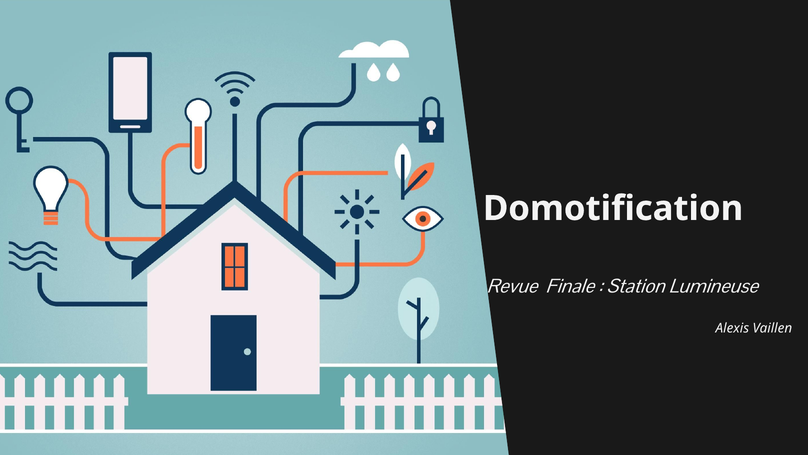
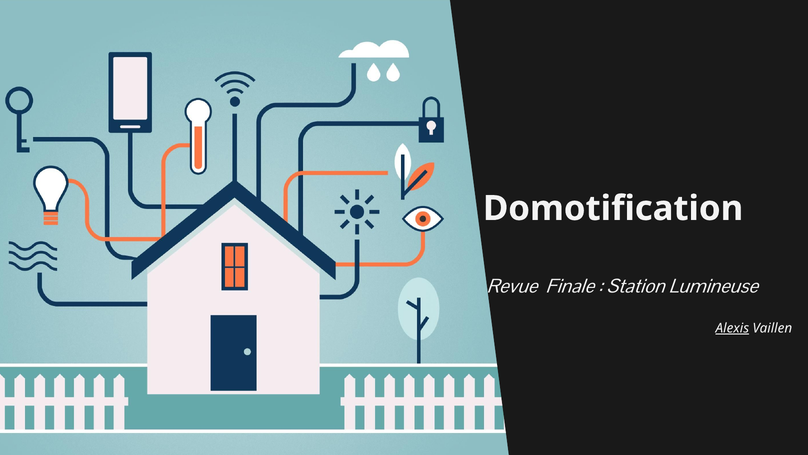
Alexis underline: none -> present (732, 328)
